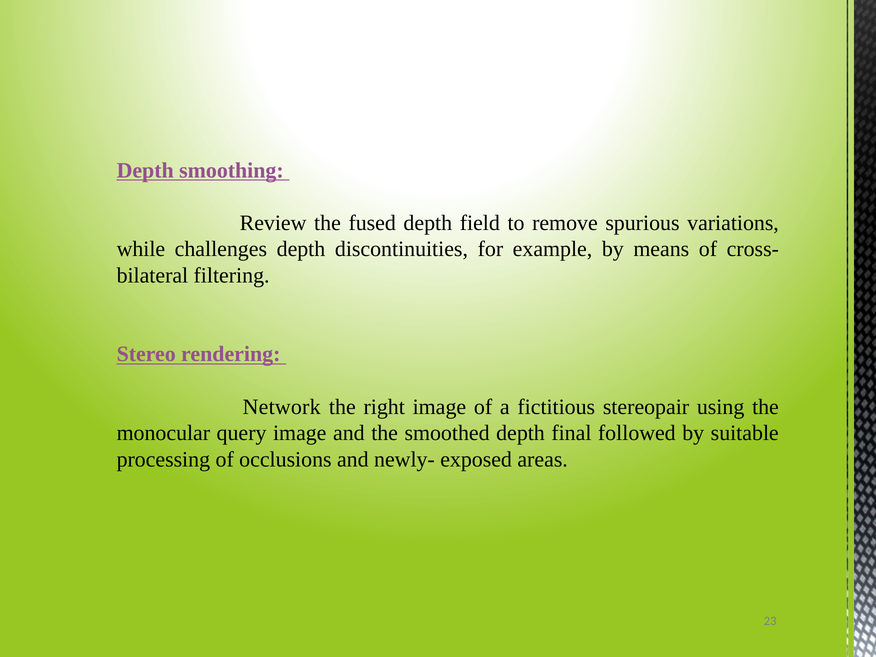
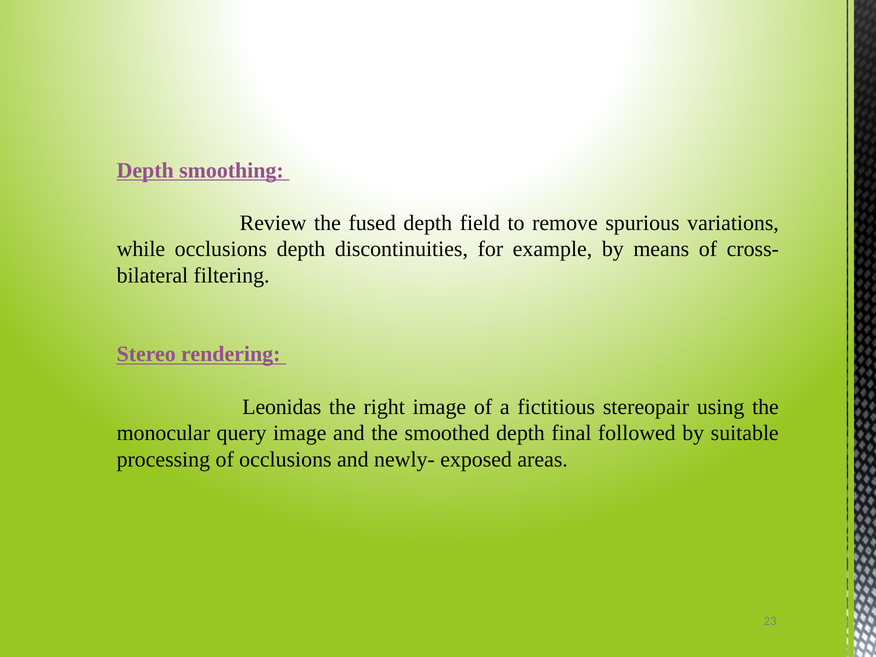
while challenges: challenges -> occlusions (221, 249)
Network: Network -> Leonidas (282, 407)
